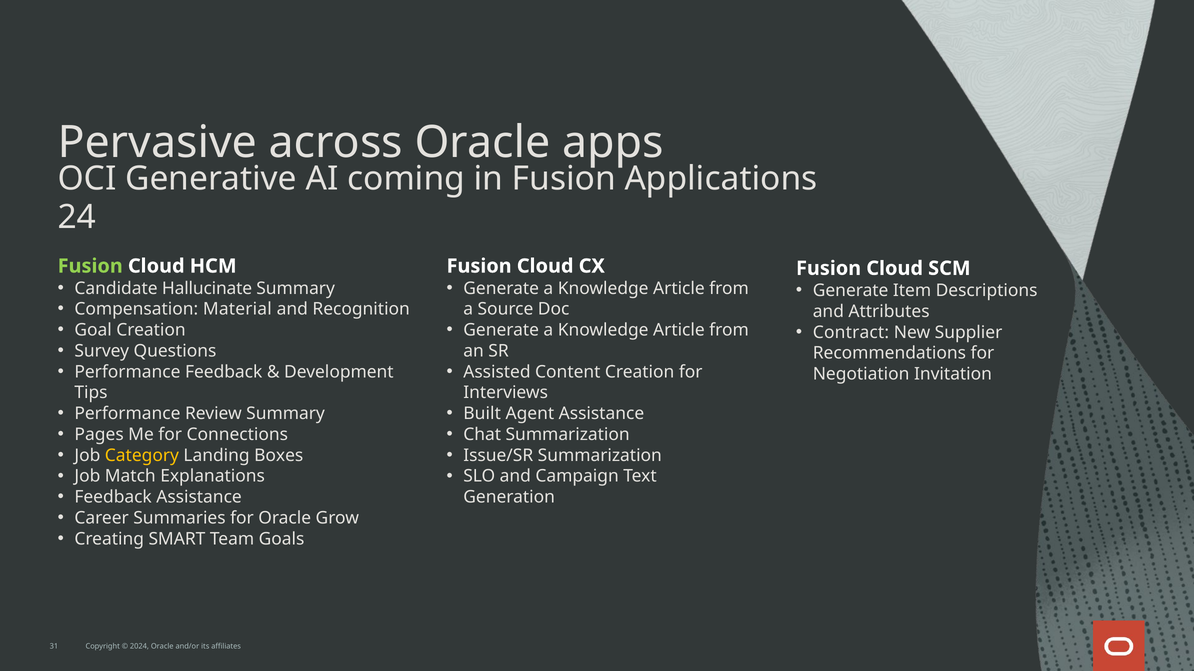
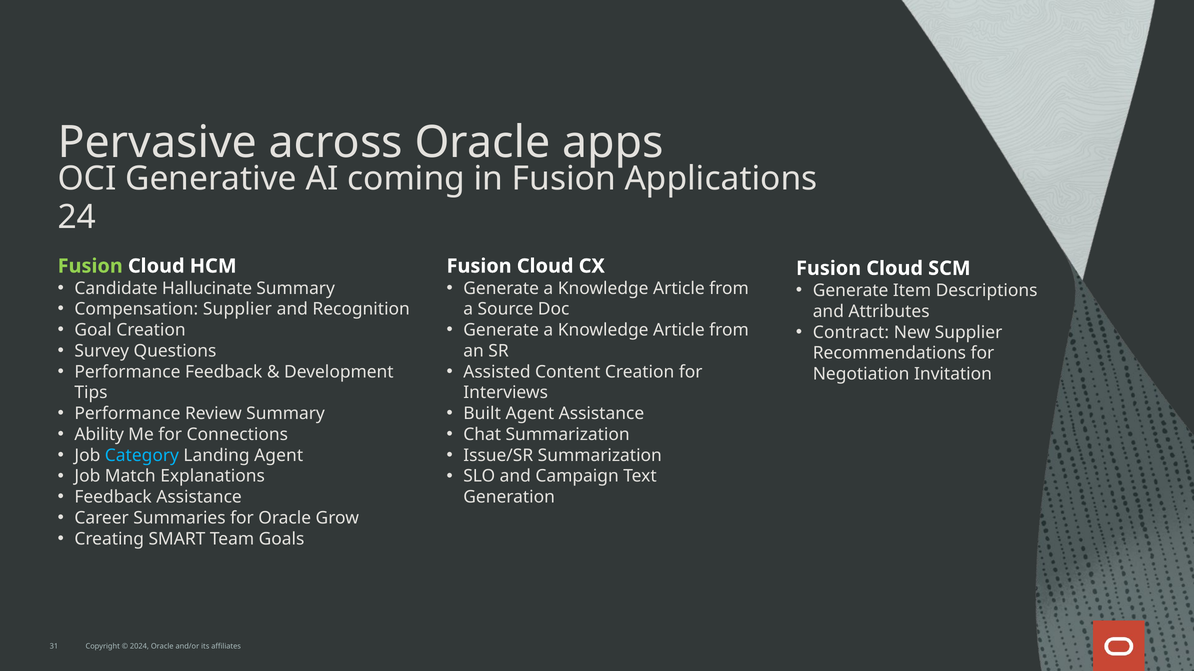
Compensation Material: Material -> Supplier (237, 309)
Pages: Pages -> Ability (99, 435)
Category colour: yellow -> light blue (142, 456)
Landing Boxes: Boxes -> Agent (279, 456)
